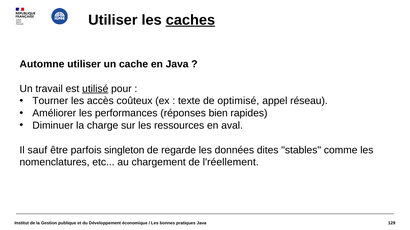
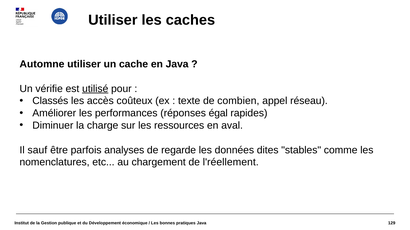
caches underline: present -> none (190, 20)
travail: travail -> vérifie (49, 89)
Tourner: Tourner -> Classés (50, 101)
optimisé: optimisé -> combien (238, 101)
bien: bien -> égal (218, 114)
singleton: singleton -> analyses (124, 150)
